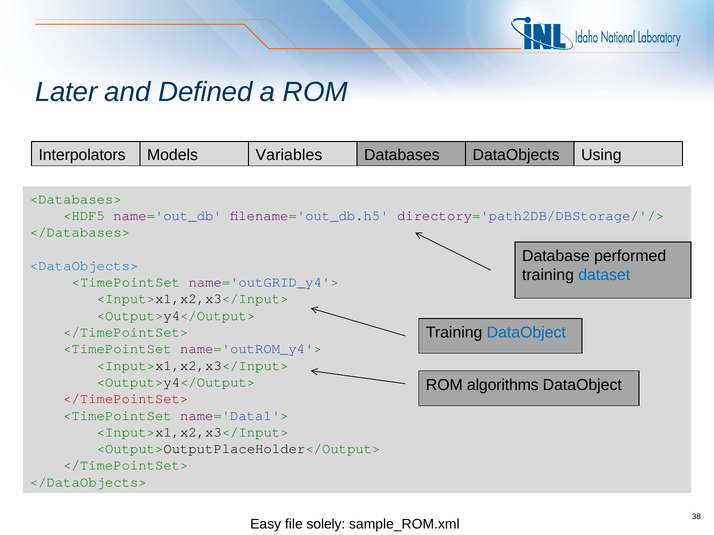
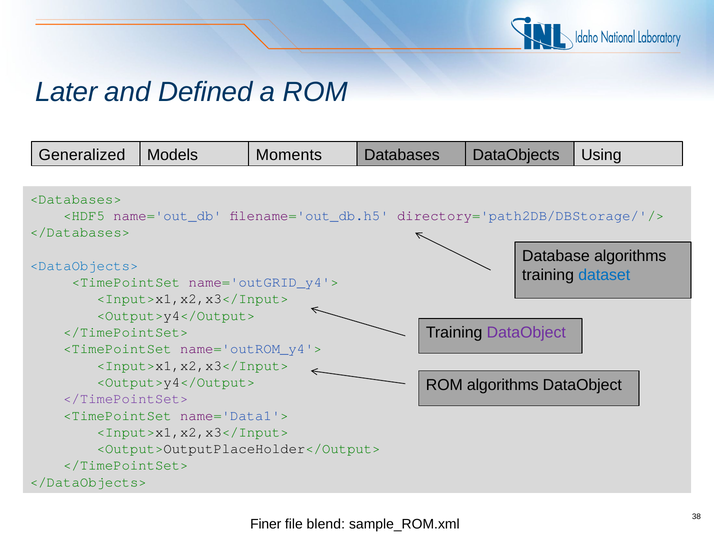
Interpolators: Interpolators -> Generalized (82, 155)
Variables: Variables -> Moments (289, 155)
Database performed: performed -> algorithms (630, 256)
DataObject colour: blue -> purple (526, 333)
</TimePointSet> colour: red -> purple (126, 399)
Easy: Easy -> Finer (266, 525)
solely: solely -> blend (326, 525)
